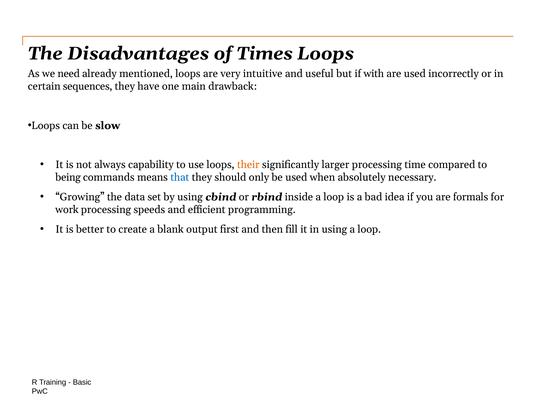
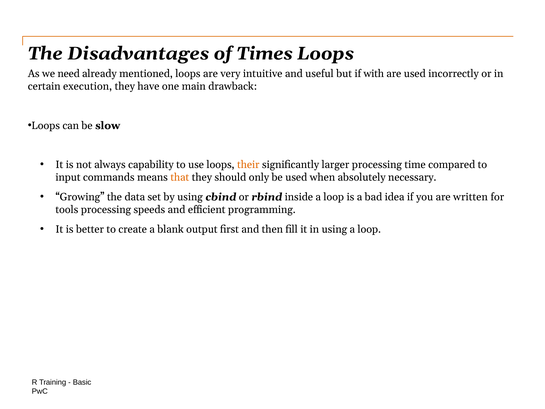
sequences: sequences -> execution (88, 86)
being: being -> input (68, 177)
that colour: blue -> orange (180, 177)
formals: formals -> written (470, 197)
work: work -> tools (67, 210)
